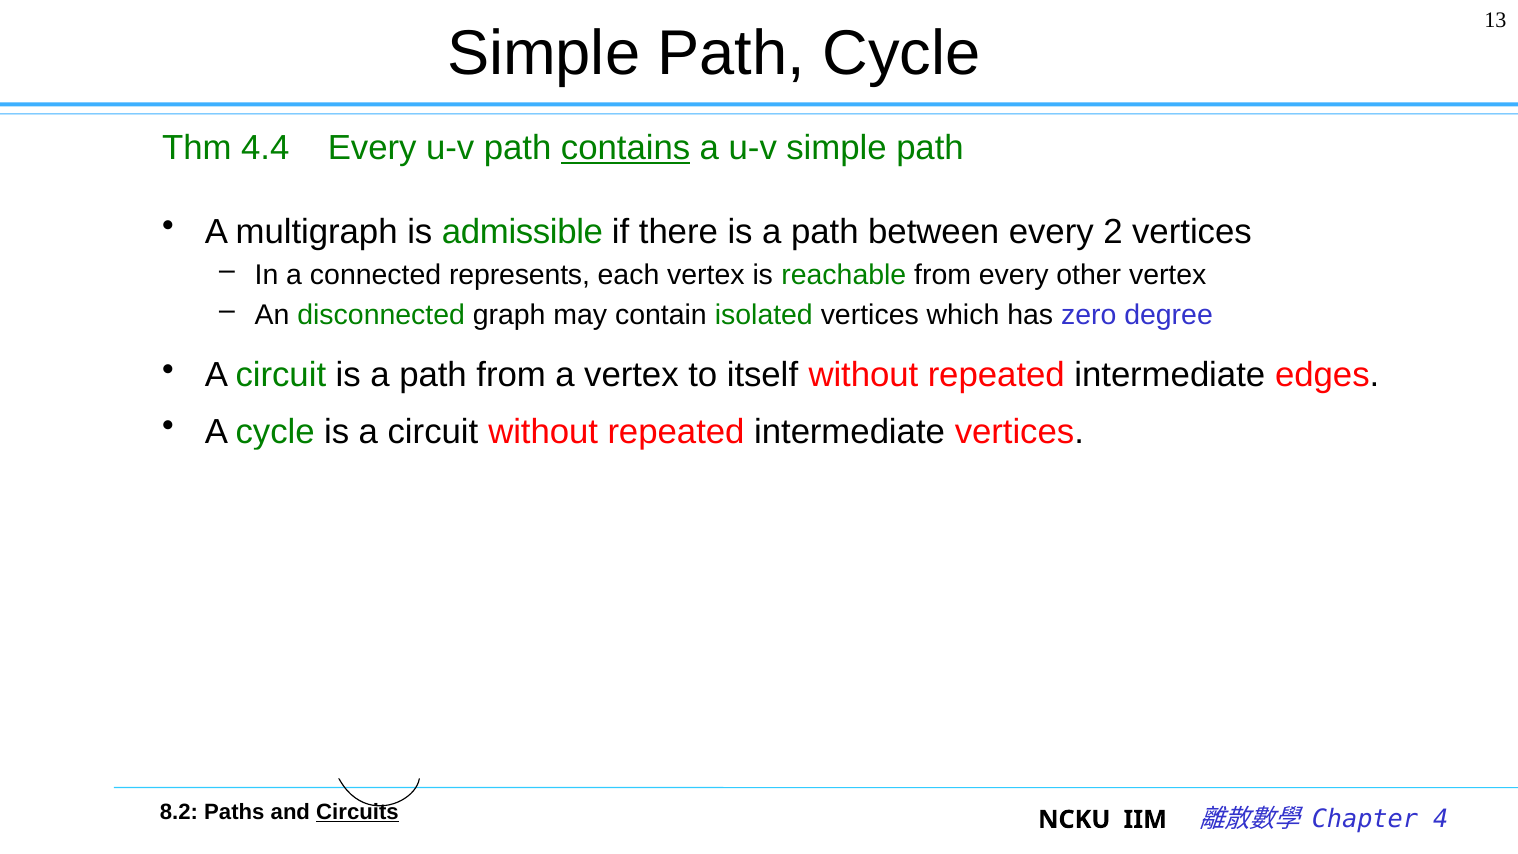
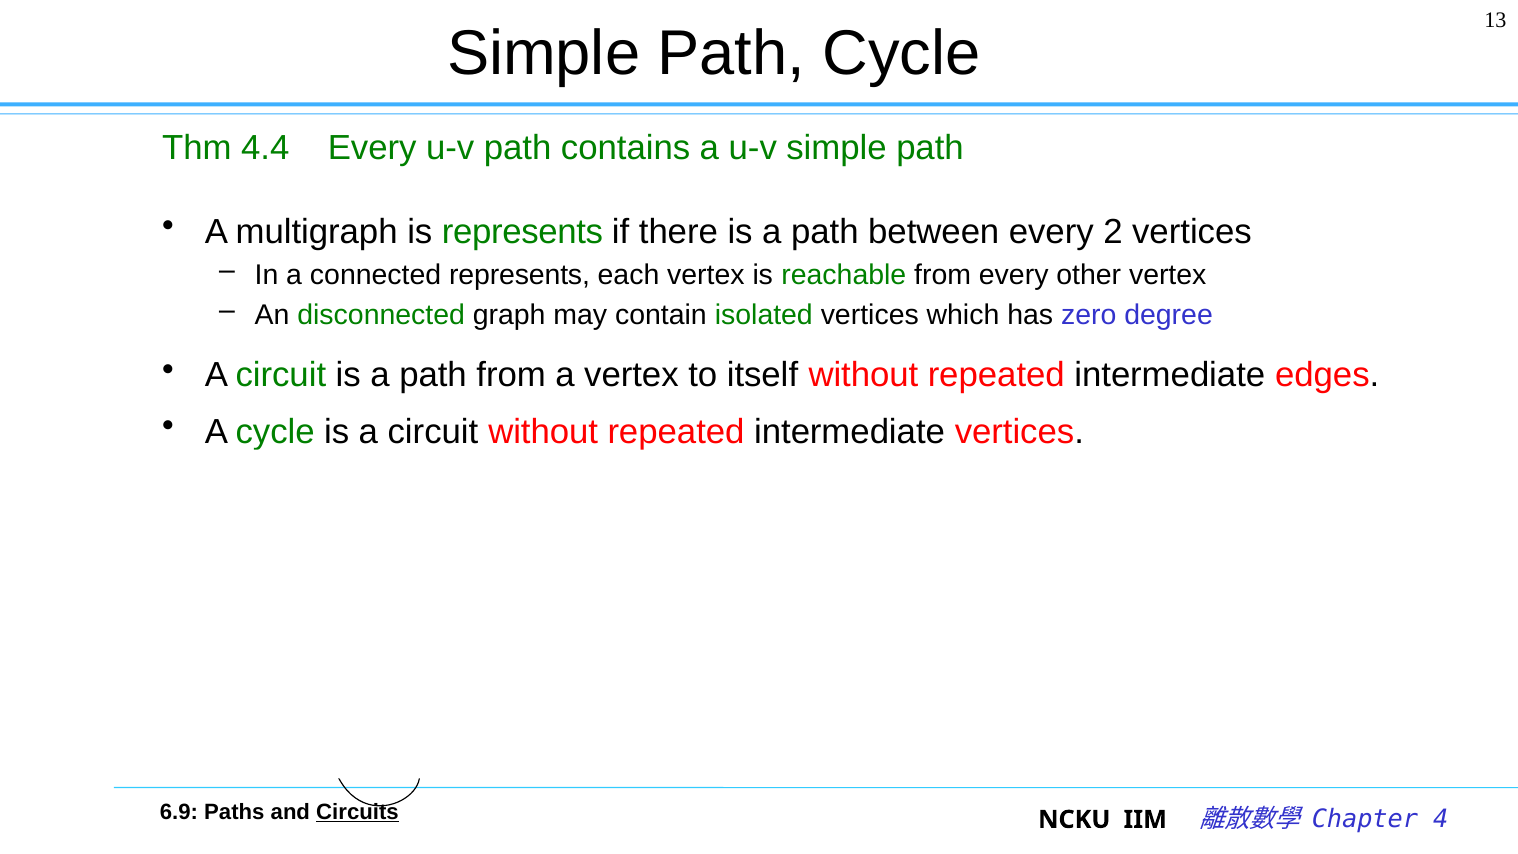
contains underline: present -> none (626, 148)
is admissible: admissible -> represents (522, 232)
8.2: 8.2 -> 6.9 (179, 812)
